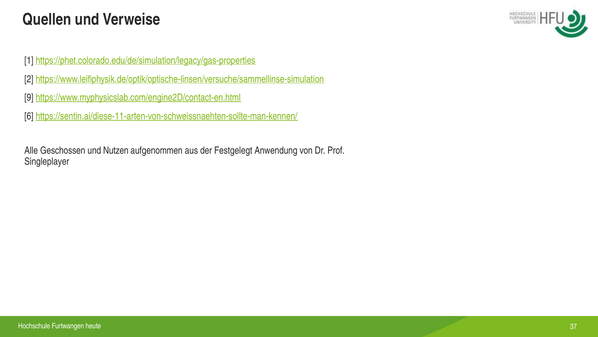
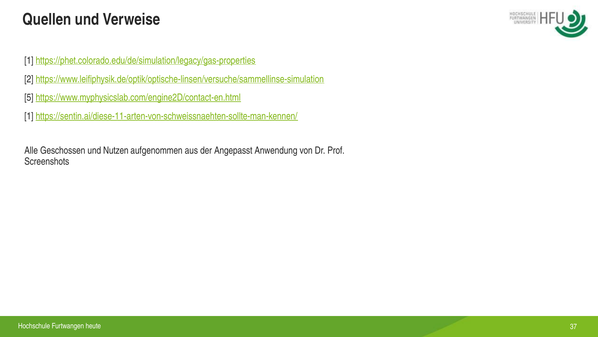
9: 9 -> 5 (29, 98)
6: 6 -> 1 (29, 116)
Festgelegt: Festgelegt -> Angepasst (233, 150)
Singleplayer: Singleplayer -> Screenshots (47, 161)
